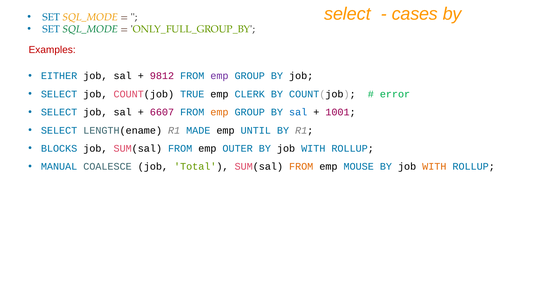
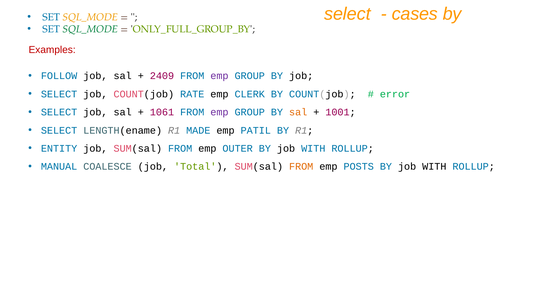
EITHER: EITHER -> FOLLOW (59, 76)
9812: 9812 -> 2409 (162, 76)
TRUE: TRUE -> RATE (192, 94)
6607: 6607 -> 1061 (162, 112)
emp colour: orange -> purple (219, 112)
sal colour: blue -> orange (298, 112)
UNTIL: UNTIL -> PATIL (256, 131)
BLOCKS: BLOCKS -> ENTITY (59, 149)
MOUSE: MOUSE -> POSTS (359, 167)
WITH colour: orange -> black (434, 167)
